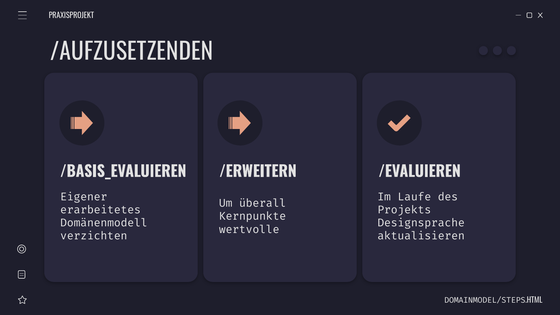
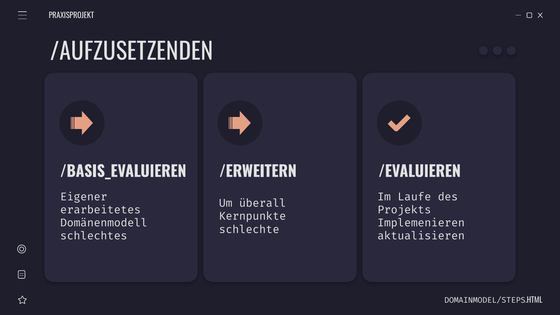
Designsprache: Designsprache -> Implemenieren (421, 223)
wertvolle: wertvolle -> schlechte (249, 229)
verzichten: verzichten -> schlechtes (94, 236)
